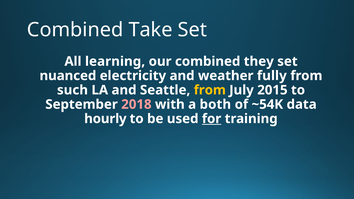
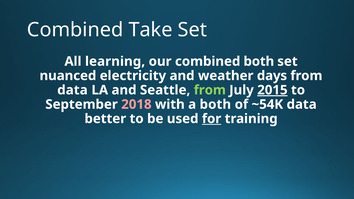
combined they: they -> both (259, 61)
fully: fully -> days (272, 76)
such: such -> data (72, 90)
from colour: yellow -> light green (210, 90)
2015 underline: none -> present (272, 90)
hourly: hourly -> better (105, 119)
